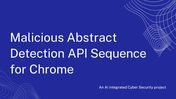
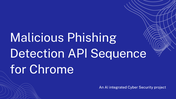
Abstract: Abstract -> Phishing (92, 38)
